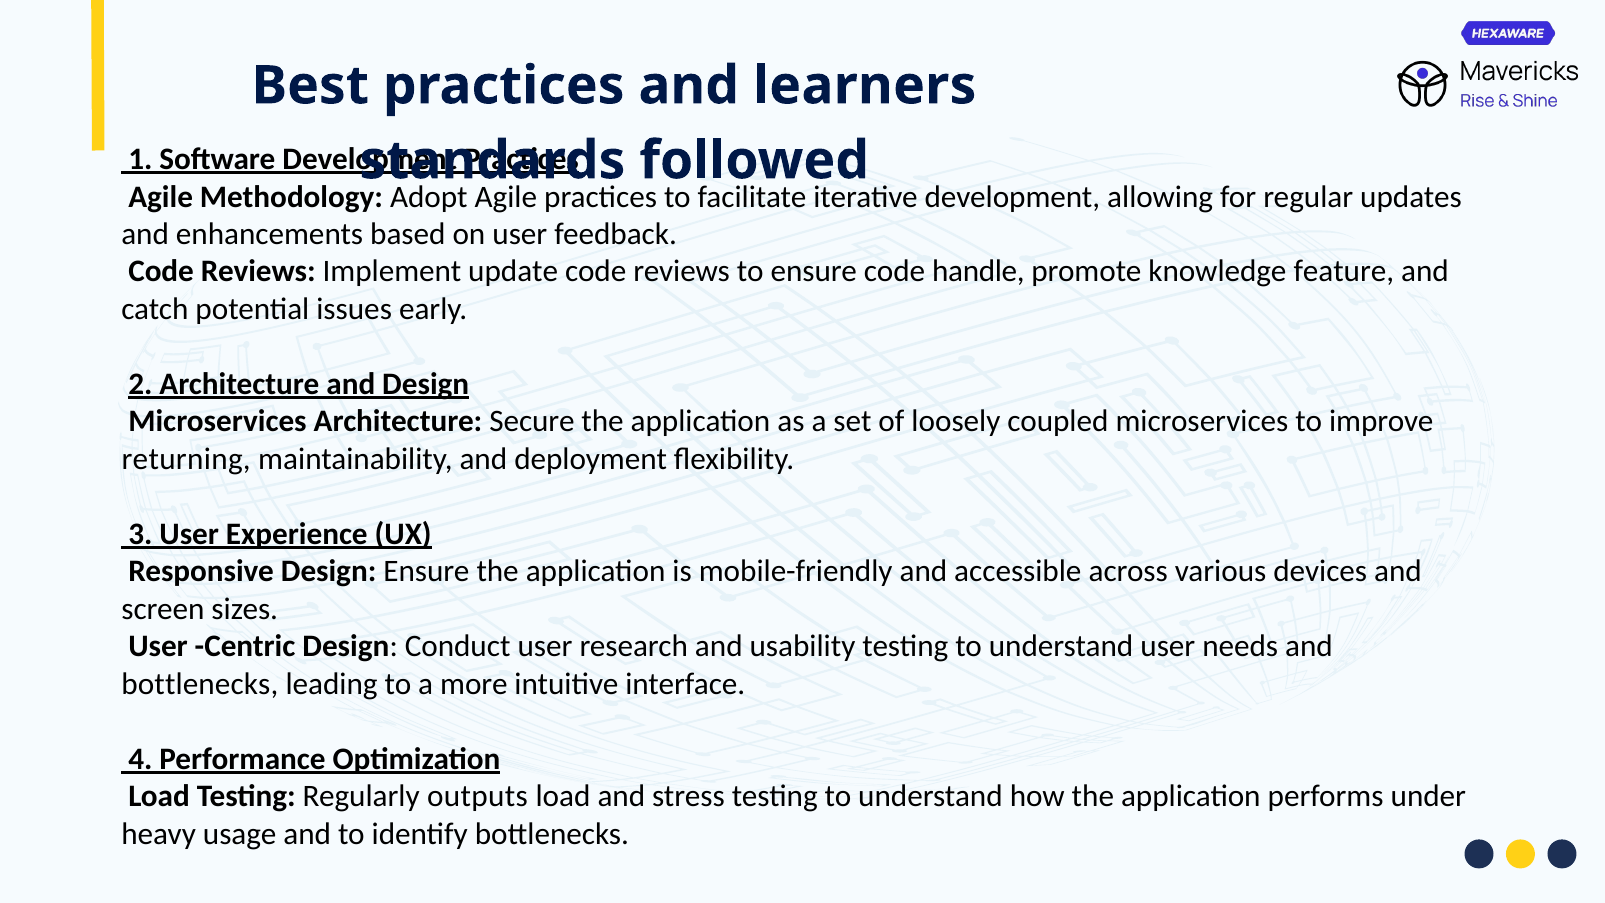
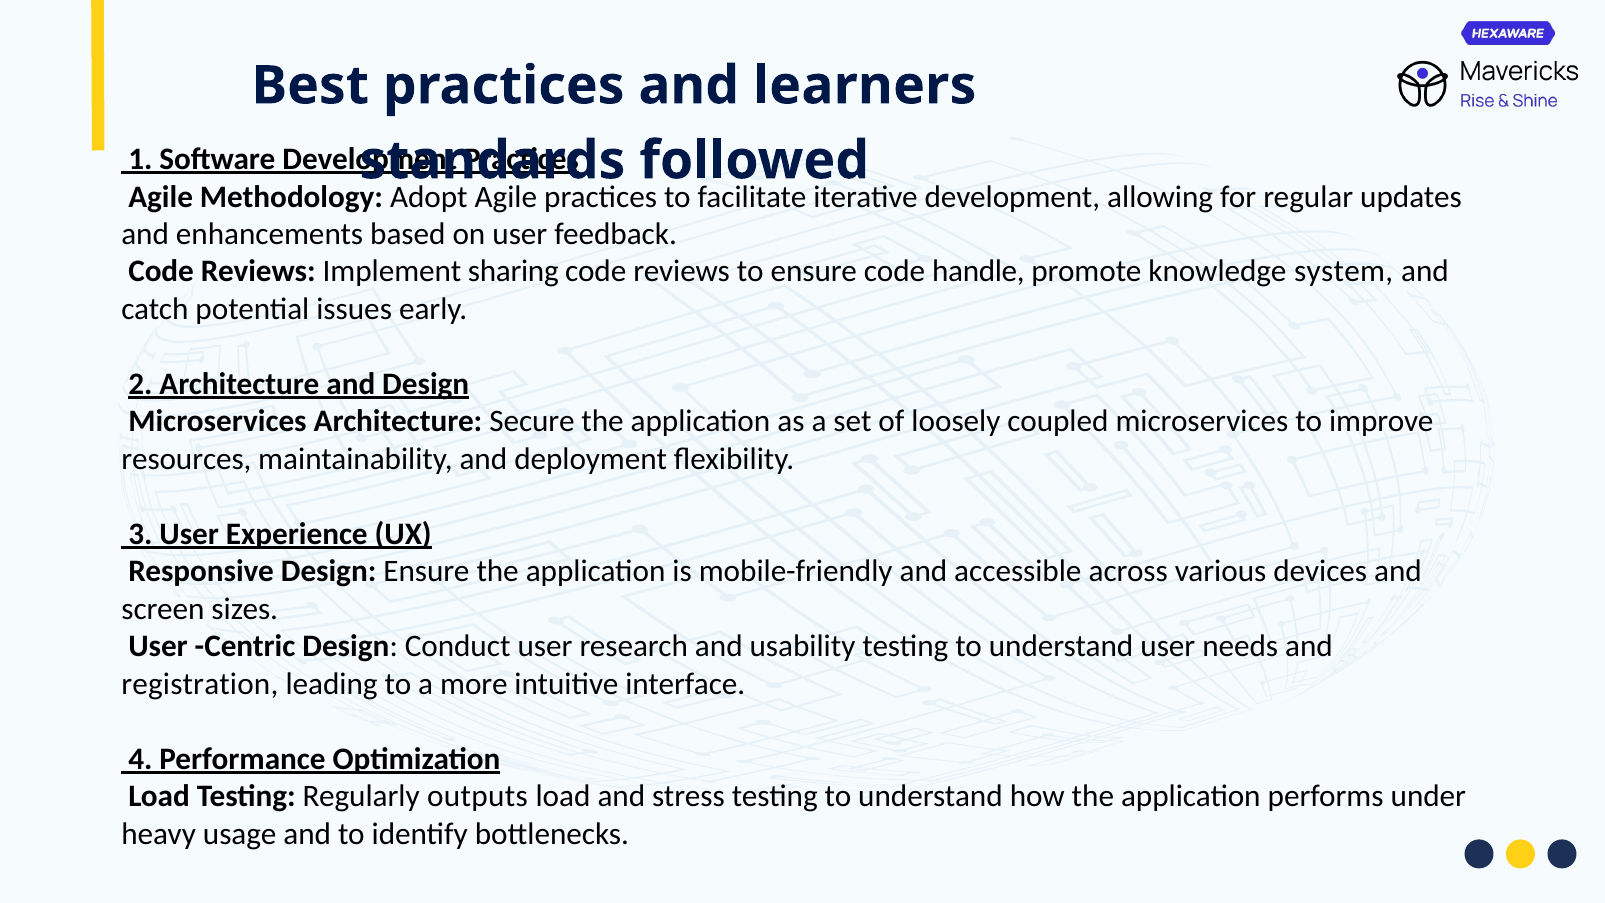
update: update -> sharing (513, 272)
feature: feature -> system (1344, 272)
returning: returning -> resources (186, 459)
bottlenecks: bottlenecks -> registration (200, 684)
